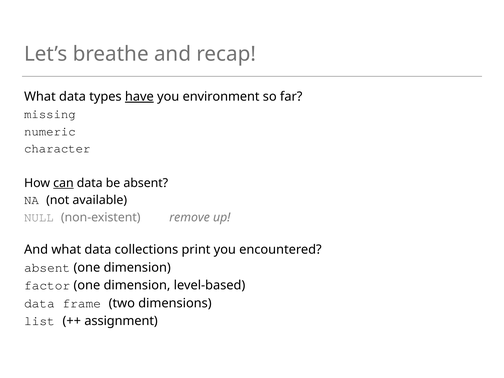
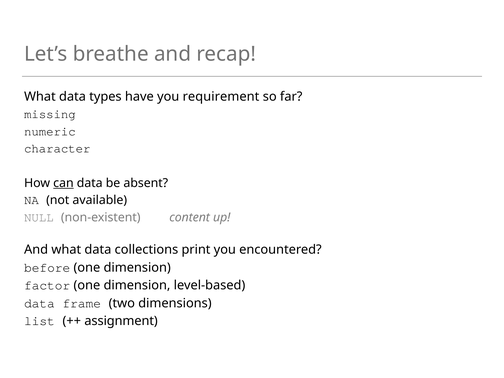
have underline: present -> none (139, 97)
environment: environment -> requirement (221, 97)
remove: remove -> content (190, 217)
absent: absent -> before (47, 268)
